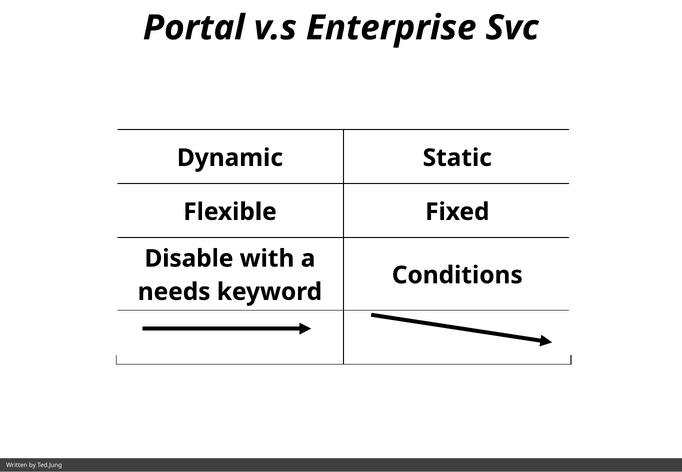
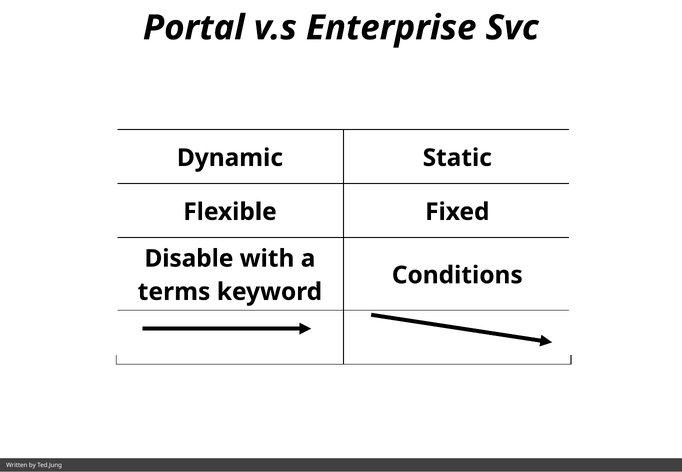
needs: needs -> terms (174, 292)
